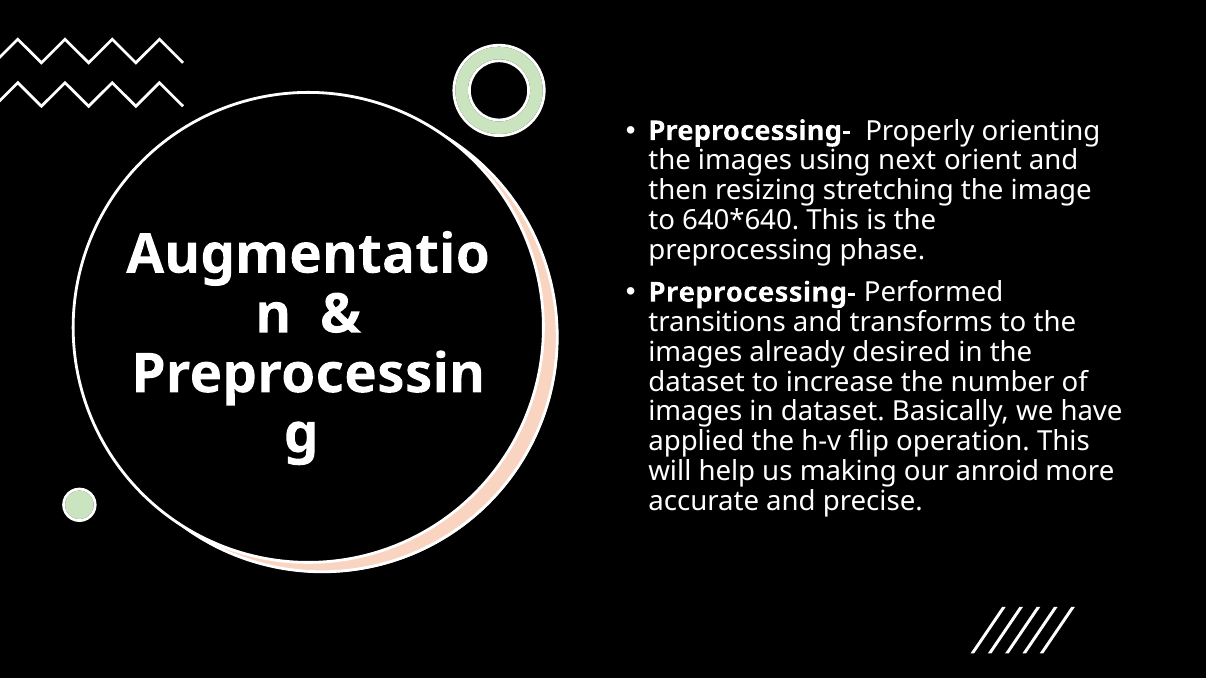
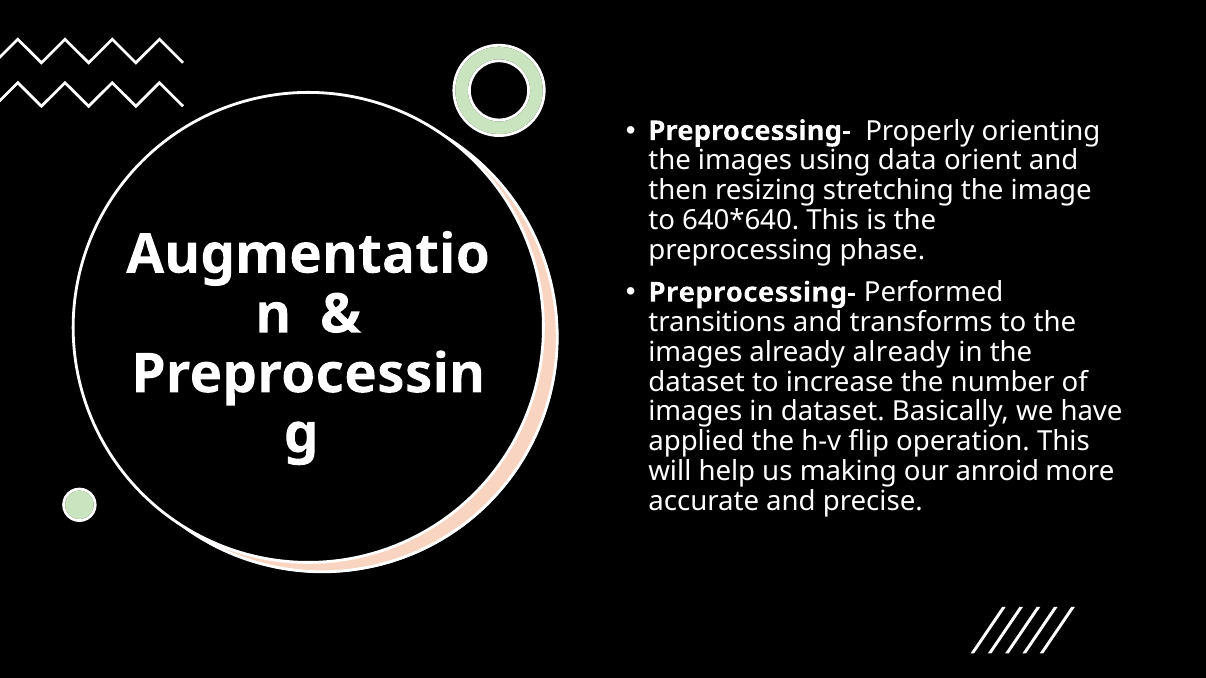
next: next -> data (907, 161)
already desired: desired -> already (902, 352)
